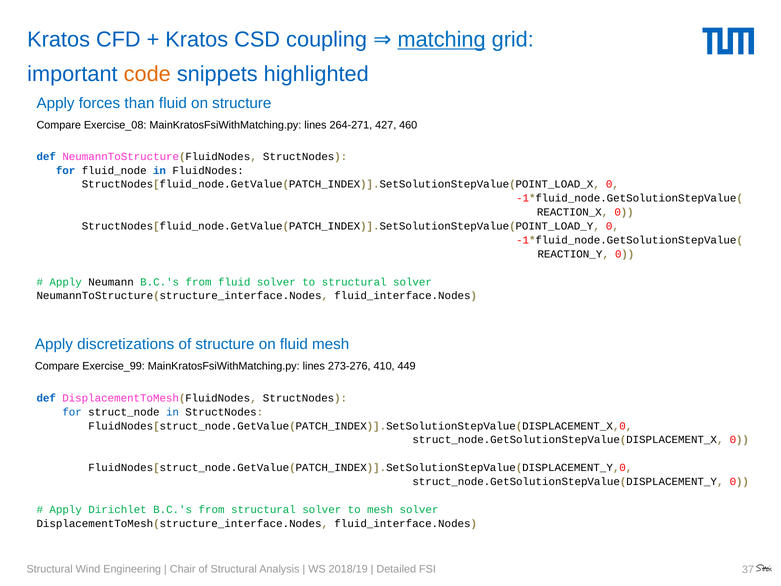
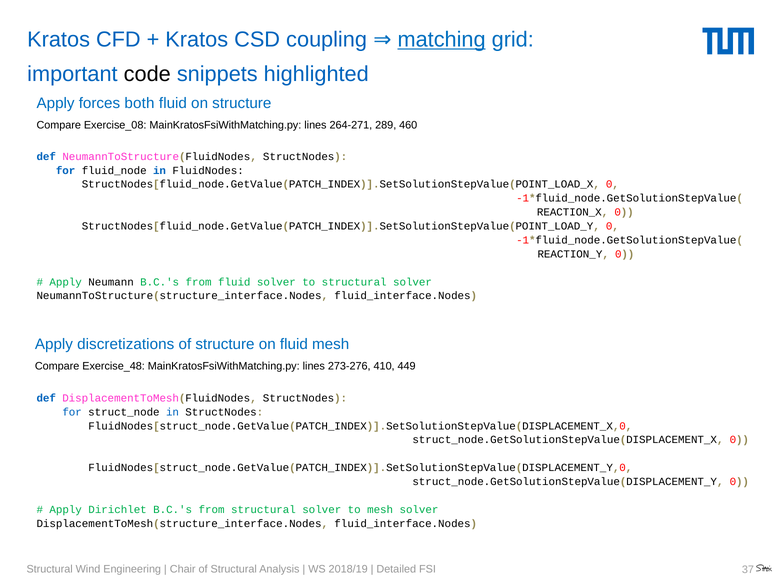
code colour: orange -> black (147, 74)
than: than -> both (139, 103)
427: 427 -> 289 (386, 125)
Exercise_99: Exercise_99 -> Exercise_48 (114, 366)
